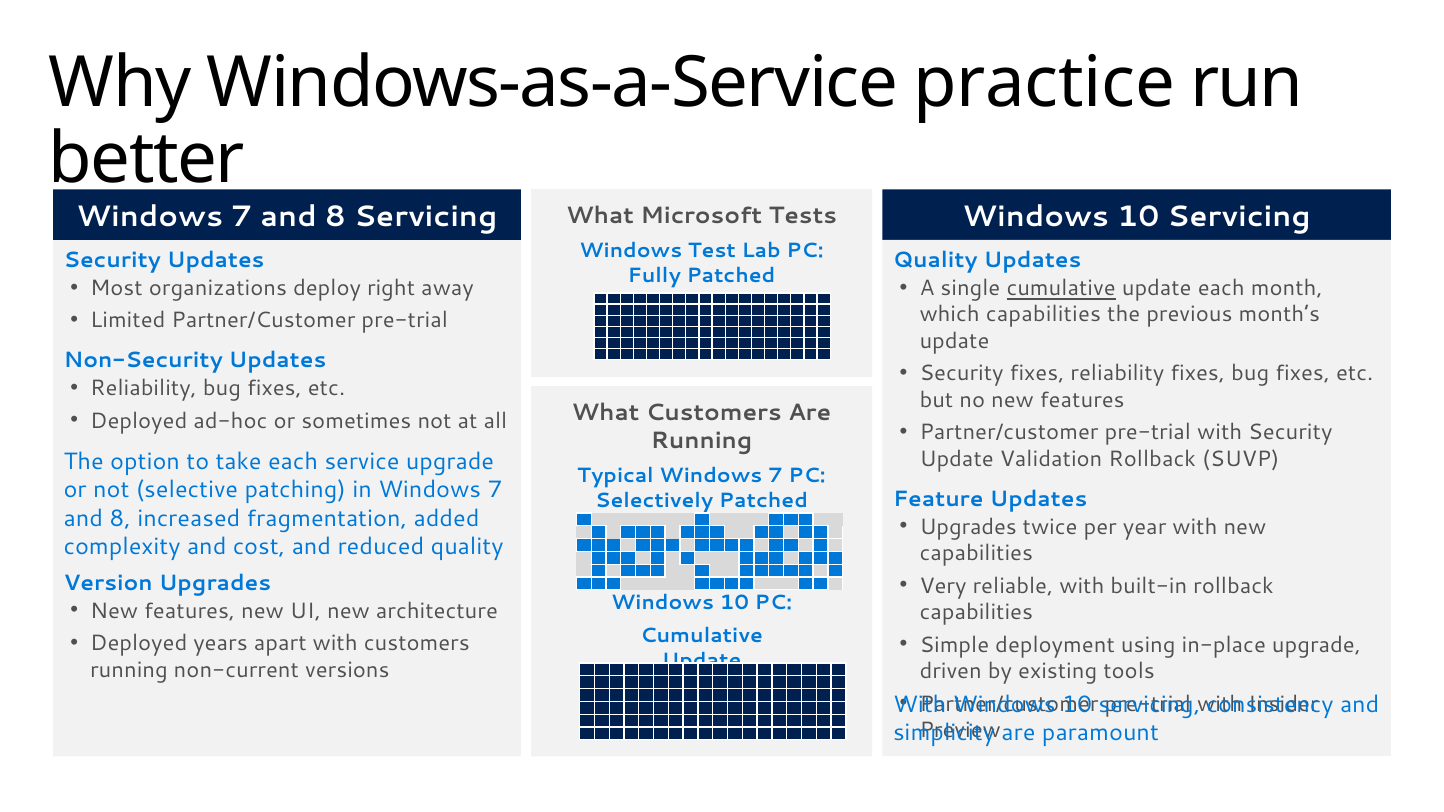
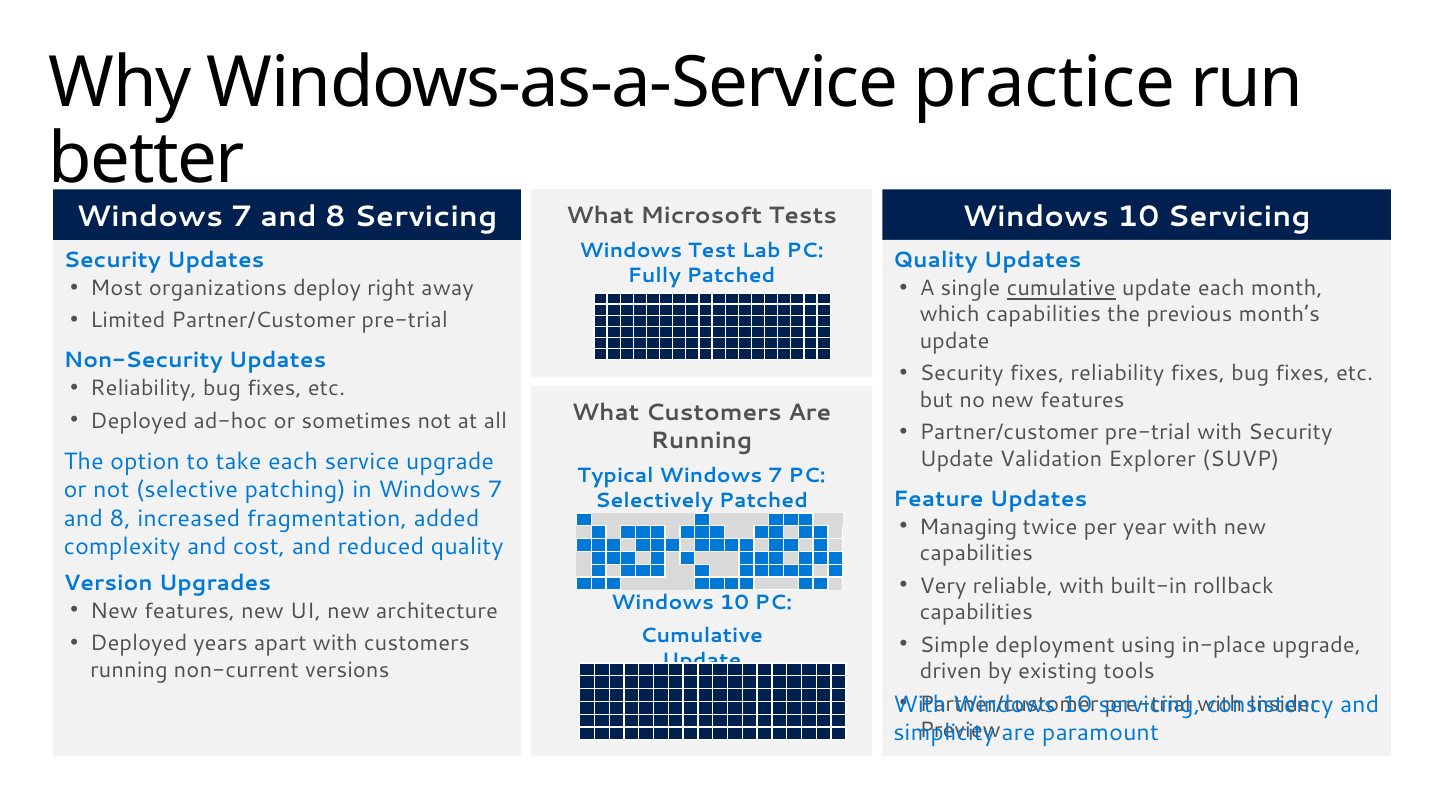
Validation Rollback: Rollback -> Explorer (1152, 459)
Upgrades: Upgrades -> Managing (968, 527)
